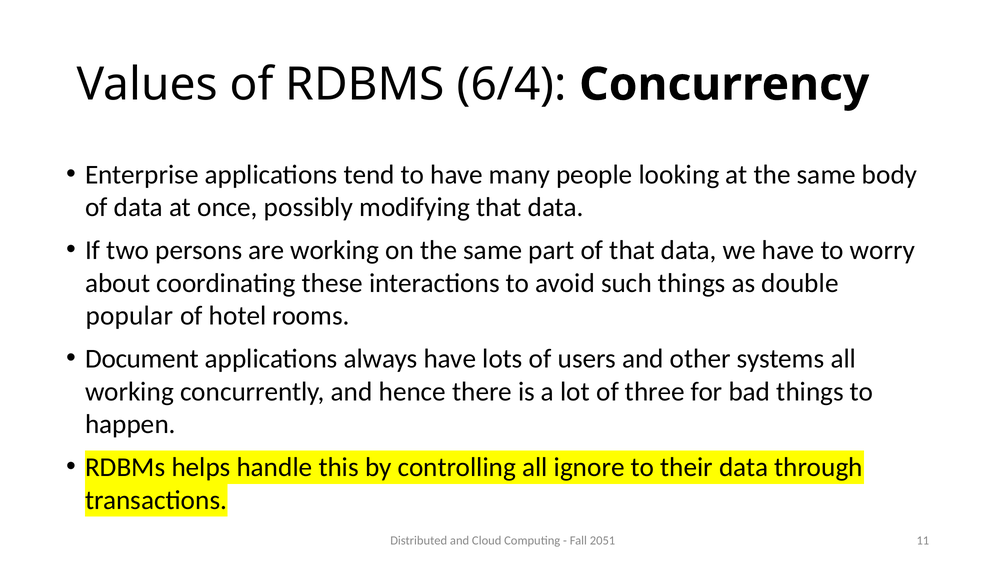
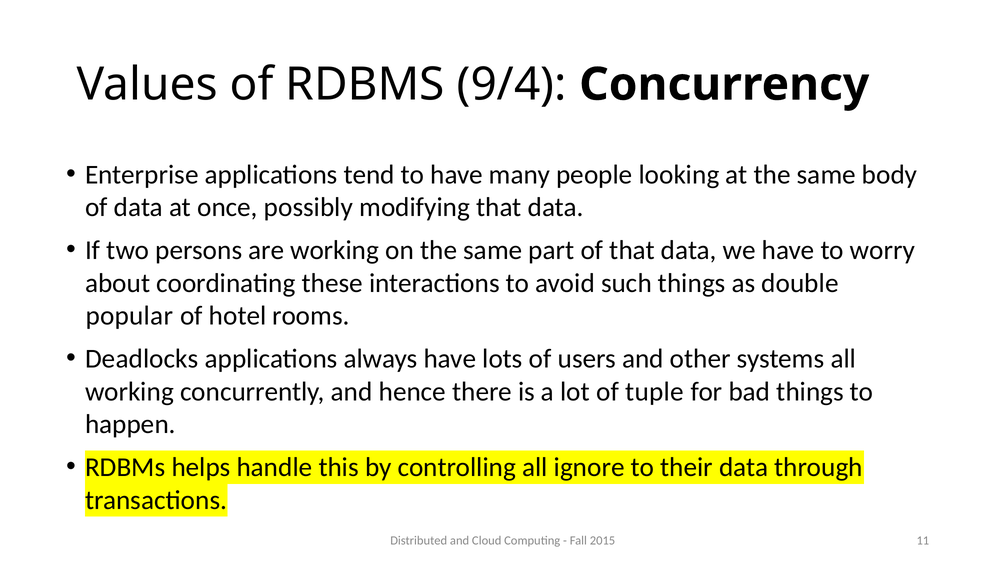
6/4: 6/4 -> 9/4 (512, 85)
Document: Document -> Deadlocks (142, 359)
three: three -> tuple (655, 392)
2051: 2051 -> 2015 (603, 540)
